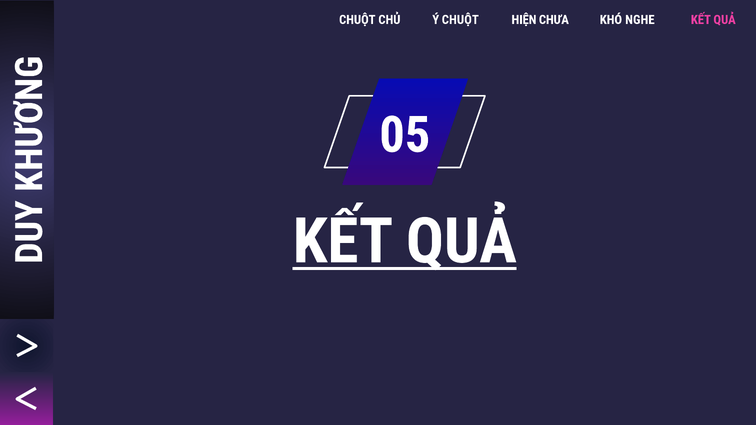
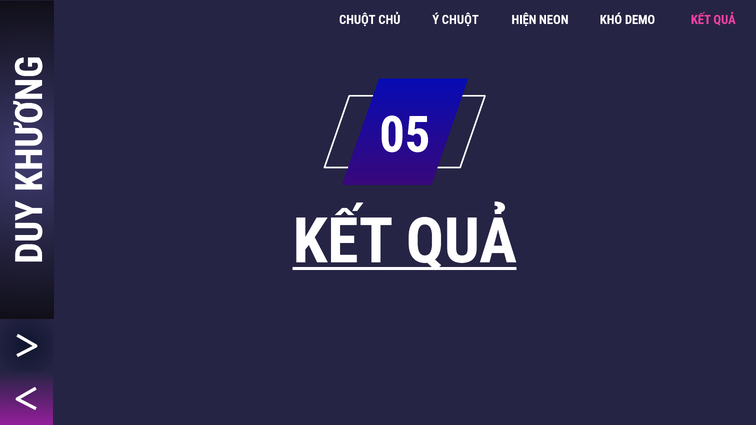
CHƯA: CHƯA -> NEON (554, 20)
NGHE: NGHE -> DEMO (640, 20)
